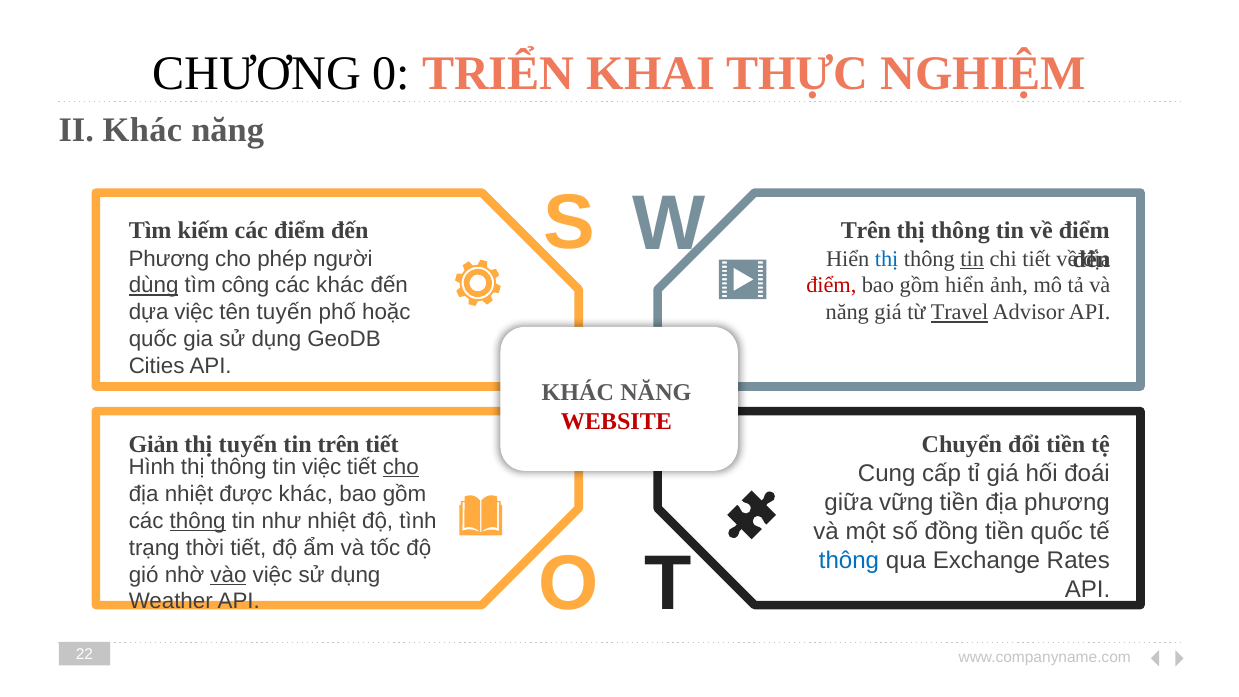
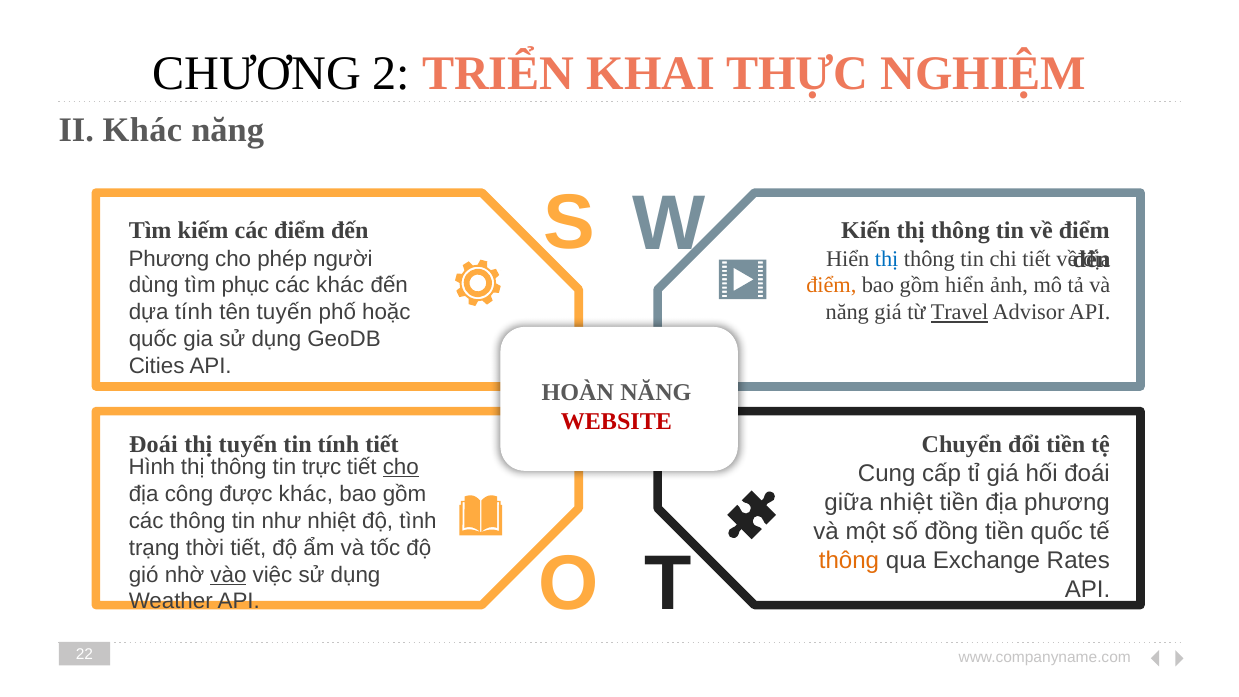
0: 0 -> 2 (392, 74)
Trên: Trên -> Kiến (866, 231)
tin underline: present -> none (972, 259)
dùng underline: present -> none (154, 285)
công: công -> phục (245, 285)
điểm colour: red -> orange (831, 285)
dựa việc: việc -> tính (194, 312)
KHÁC: KHÁC -> HOÀN (578, 392)
Giản: Giản -> Đoái (153, 444)
tin trên: trên -> tính (338, 444)
tin việc: việc -> trực (322, 467)
địa nhiệt: nhiệt -> công (189, 494)
giữa vững: vững -> nhiệt (906, 502)
thông underline: present -> none (198, 521)
thông colour: blue -> orange (849, 560)
